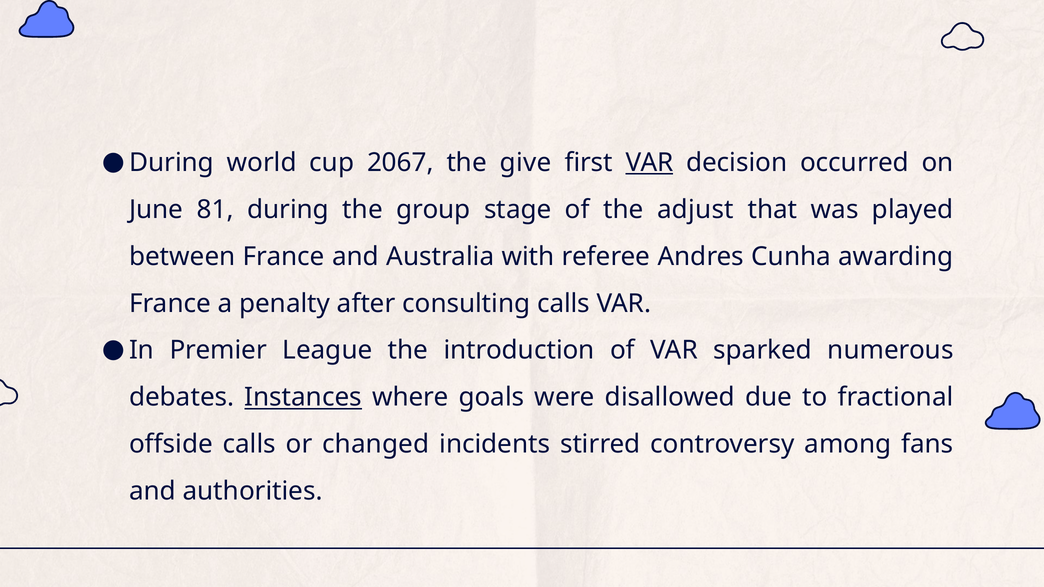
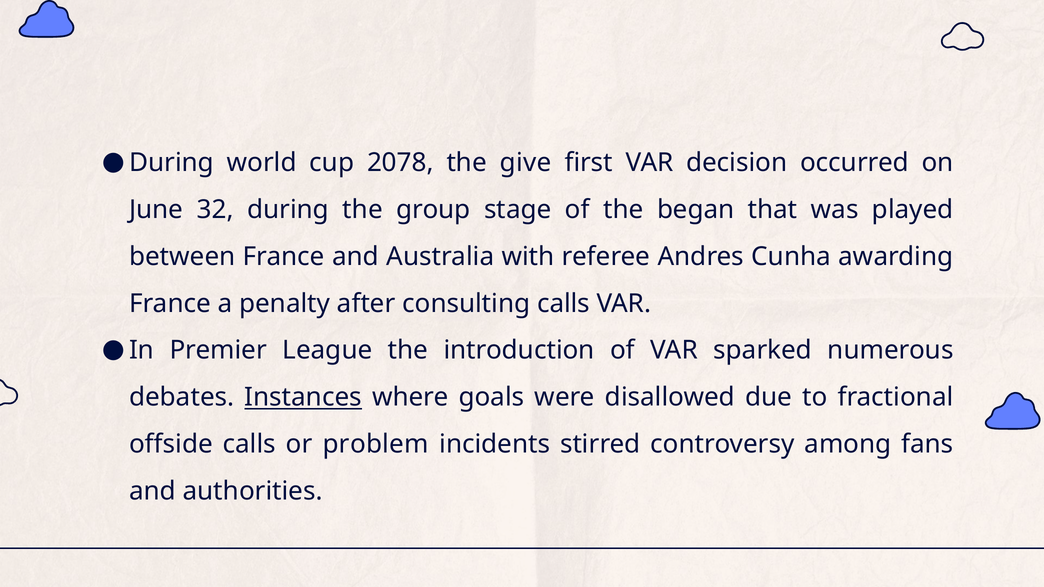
2067: 2067 -> 2078 (400, 163)
VAR underline: present -> none (650, 163)
81: 81 -> 32 (215, 210)
adjust: adjust -> began (696, 210)
changed: changed -> problem (376, 444)
